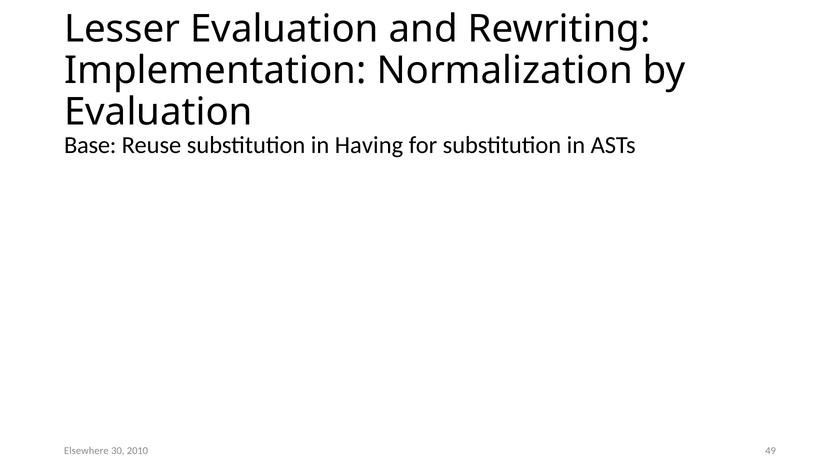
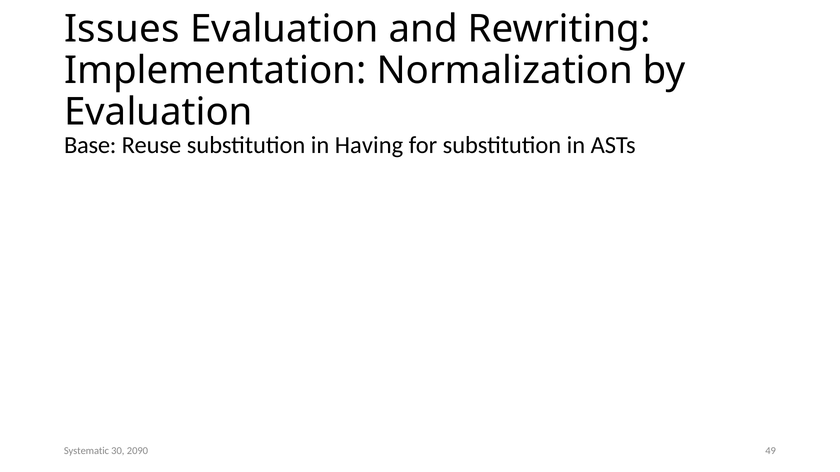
Lesser: Lesser -> Issues (122, 29)
Elsewhere: Elsewhere -> Systematic (86, 451)
2010: 2010 -> 2090 (137, 451)
